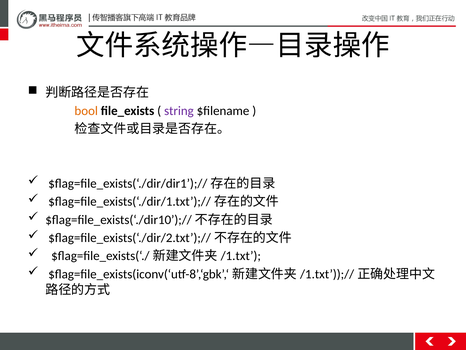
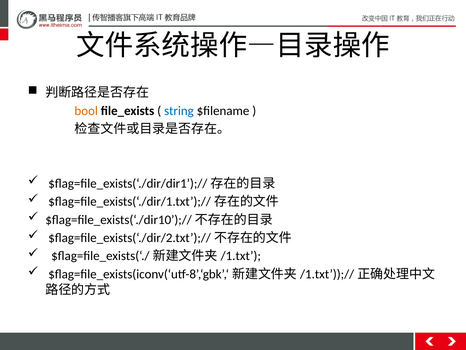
string colour: purple -> blue (179, 111)
